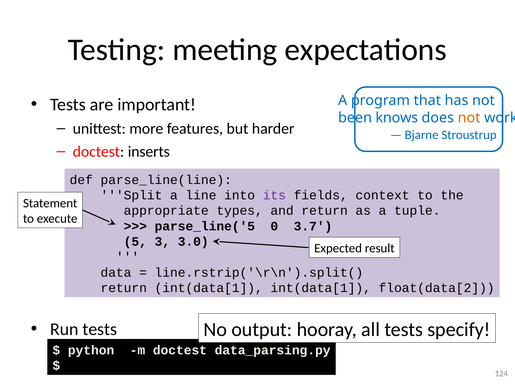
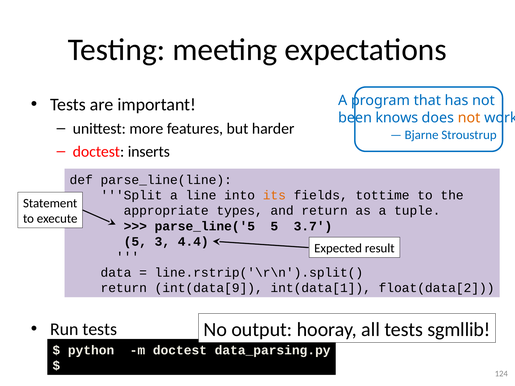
its colour: purple -> orange (274, 195)
context: context -> tottime (383, 195)
parse_line('5 0: 0 -> 5 (274, 226)
3.0: 3.0 -> 4.4 (193, 242)
return int(data[1: int(data[1 -> int(data[9 (209, 288)
specify: specify -> sgmllib (459, 330)
